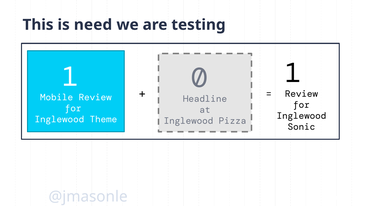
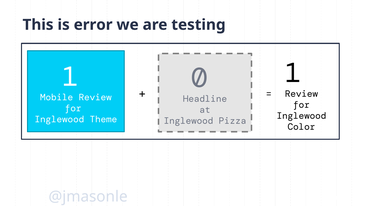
need: need -> error (93, 25)
Sonic: Sonic -> Color (301, 127)
